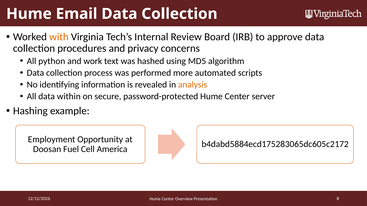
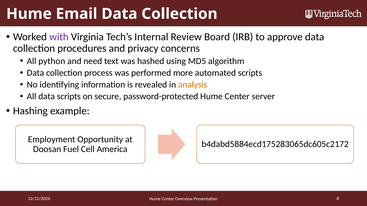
with colour: orange -> purple (59, 37)
work: work -> need (93, 61)
data within: within -> scripts (69, 97)
